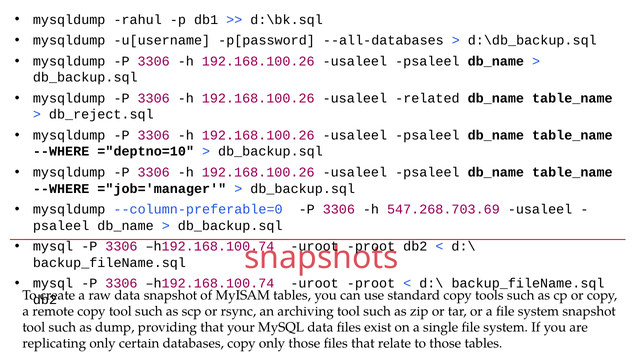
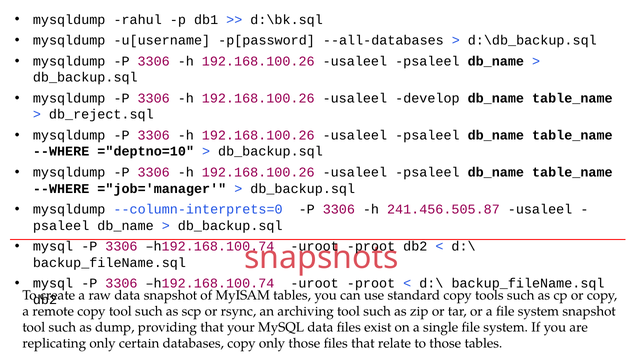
related: related -> develop (427, 98)
--column-preferable=0: --column-preferable=0 -> --column-interprets=0 (198, 209)
547.268.703.69: 547.268.703.69 -> 241.456.505.87 (443, 209)
